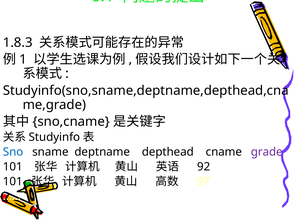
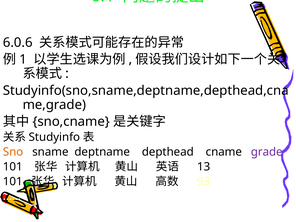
1.8.3: 1.8.3 -> 6.0.6 (18, 43)
Sno colour: blue -> orange (13, 152)
92: 92 -> 13 (204, 167)
97: 97 -> 93 (203, 181)
